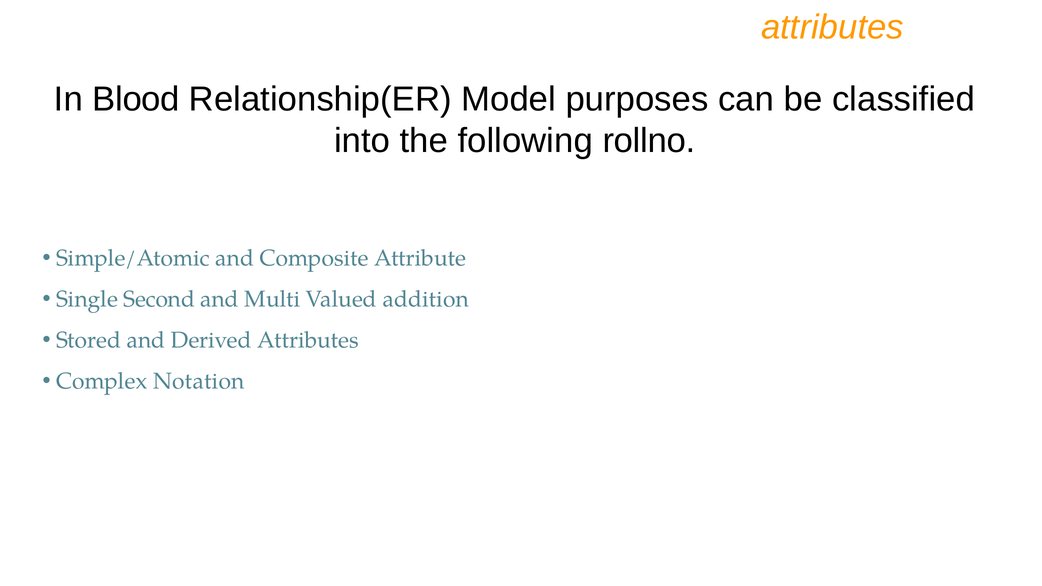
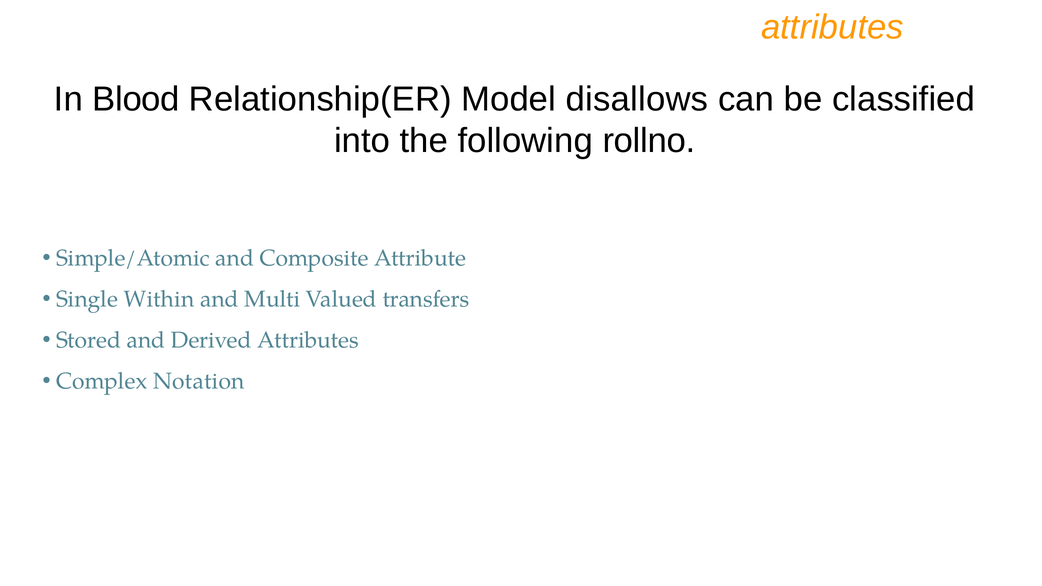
purposes: purposes -> disallows (637, 99)
Second: Second -> Within (159, 299)
addition: addition -> transfers (426, 299)
